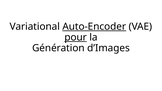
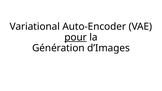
Auto-Encoder underline: present -> none (94, 27)
